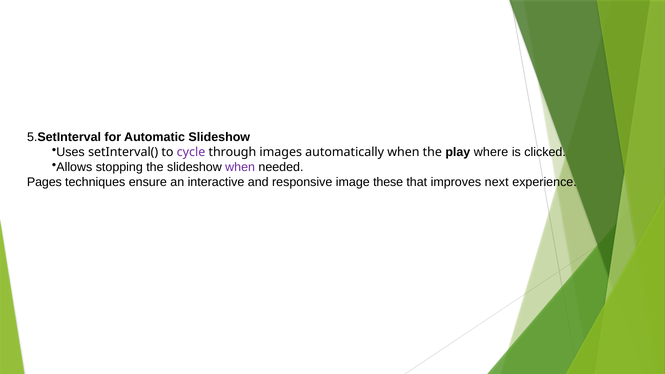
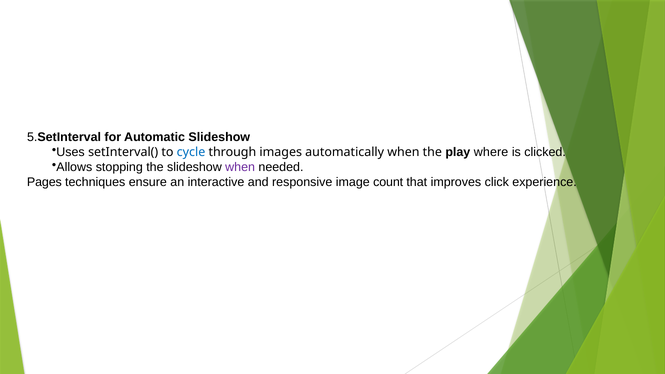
cycle colour: purple -> blue (191, 152)
these: these -> count (388, 182)
next: next -> click (497, 182)
